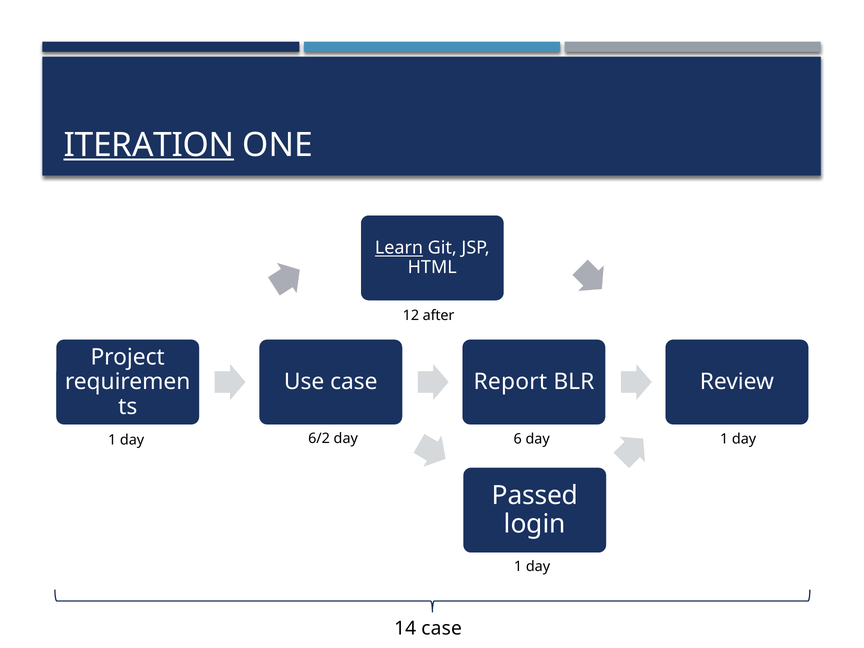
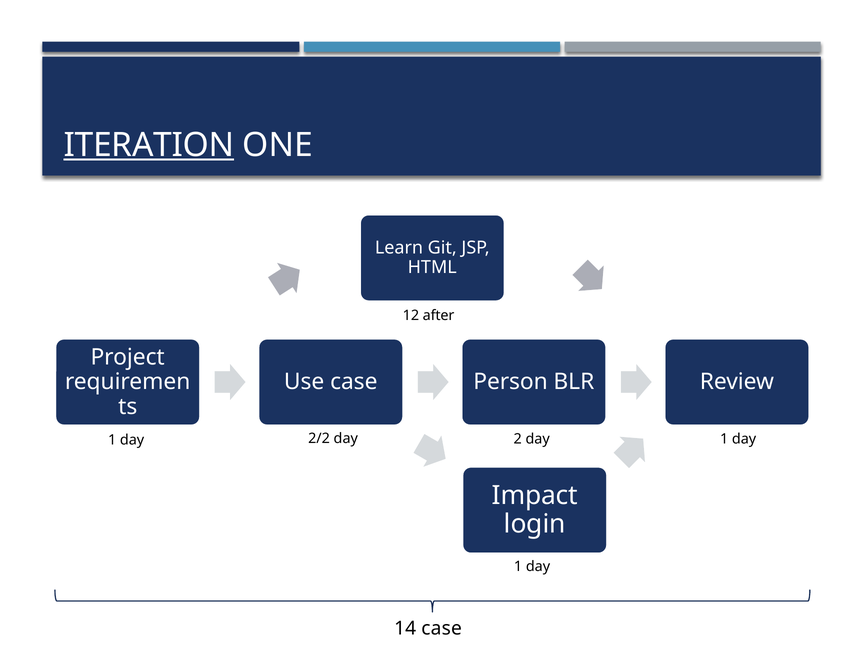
Learn underline: present -> none (399, 248)
Report: Report -> Person (511, 382)
6/2: 6/2 -> 2/2 (319, 438)
6: 6 -> 2 (518, 439)
Passed: Passed -> Impact (535, 496)
